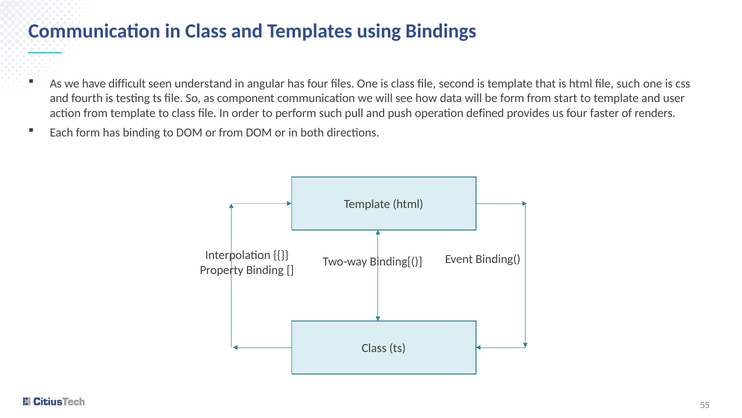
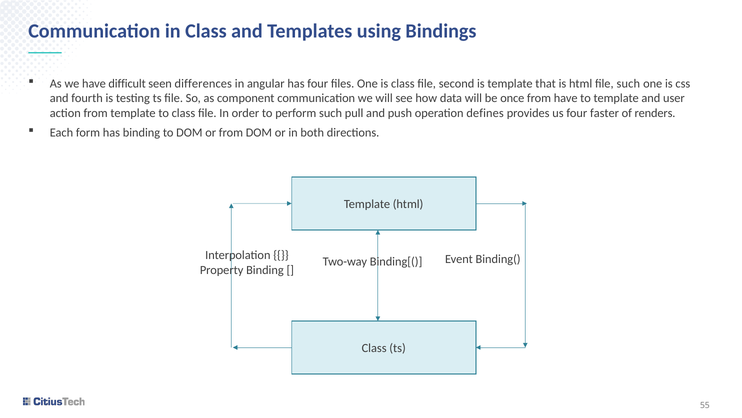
understand: understand -> differences (203, 83)
be form: form -> once (512, 98)
from start: start -> have (566, 98)
defined: defined -> defines (485, 113)
